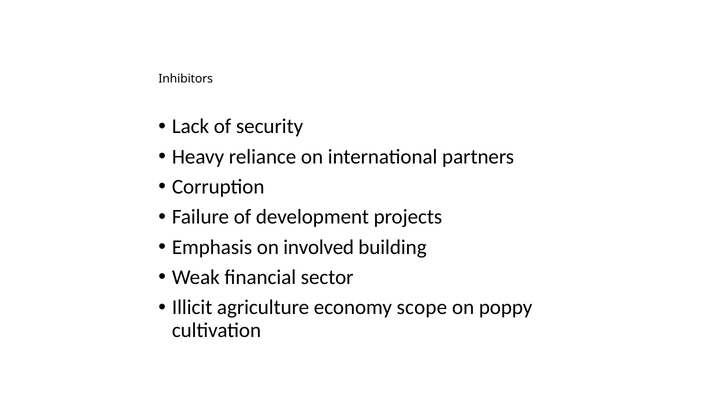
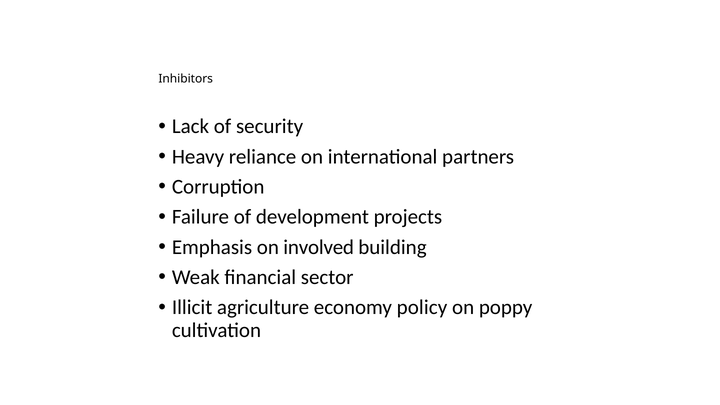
scope: scope -> policy (422, 308)
